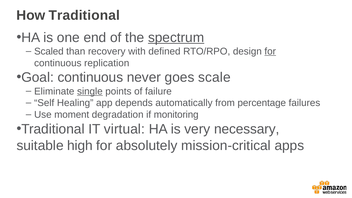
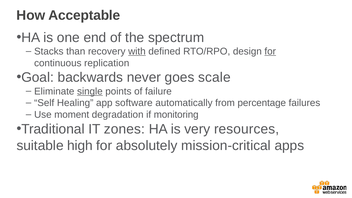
How Traditional: Traditional -> Acceptable (84, 15)
spectrum underline: present -> none (176, 38)
Scaled: Scaled -> Stacks (49, 51)
with underline: none -> present (137, 51)
Goal continuous: continuous -> backwards (90, 77)
depends: depends -> software (134, 103)
virtual: virtual -> zones (124, 129)
necessary: necessary -> resources (247, 129)
